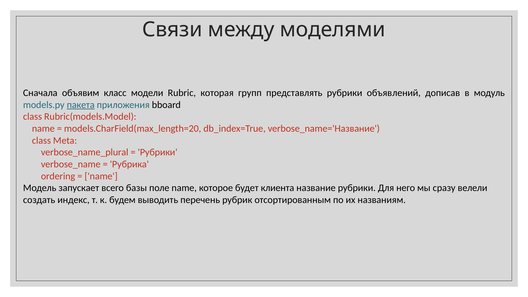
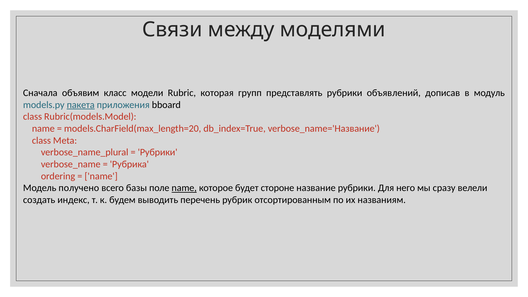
запускает: запускает -> получено (79, 188)
name underline: none -> present (184, 188)
клиента: клиента -> стороне (278, 188)
